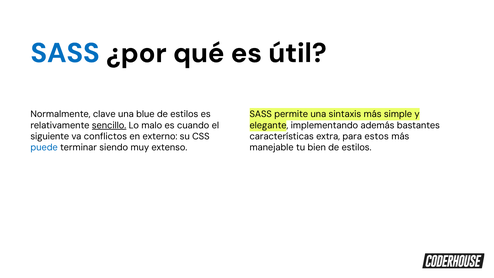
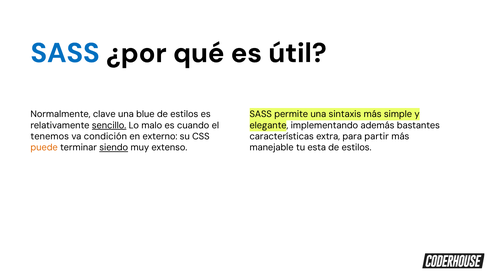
siguiente: siguiente -> tenemos (50, 136)
conflictos: conflictos -> condición (105, 136)
estos: estos -> partir (377, 136)
puede colour: blue -> orange (44, 148)
siendo underline: none -> present (114, 148)
bien: bien -> esta (317, 148)
